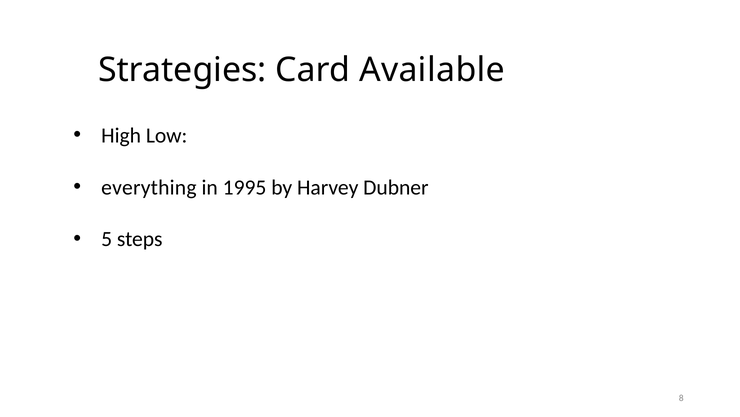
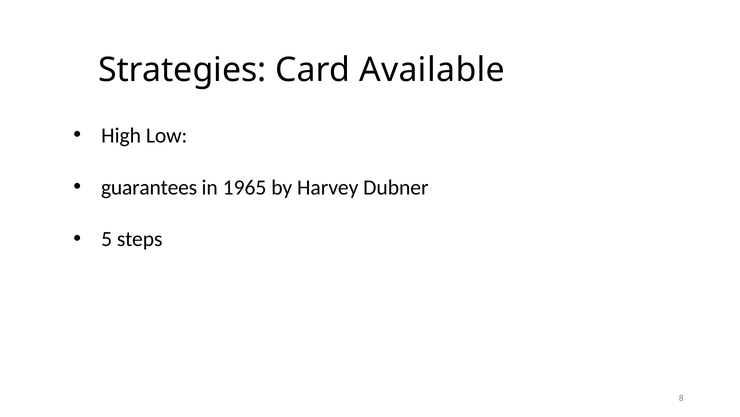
everything: everything -> guarantees (149, 187)
1995: 1995 -> 1965 (245, 187)
